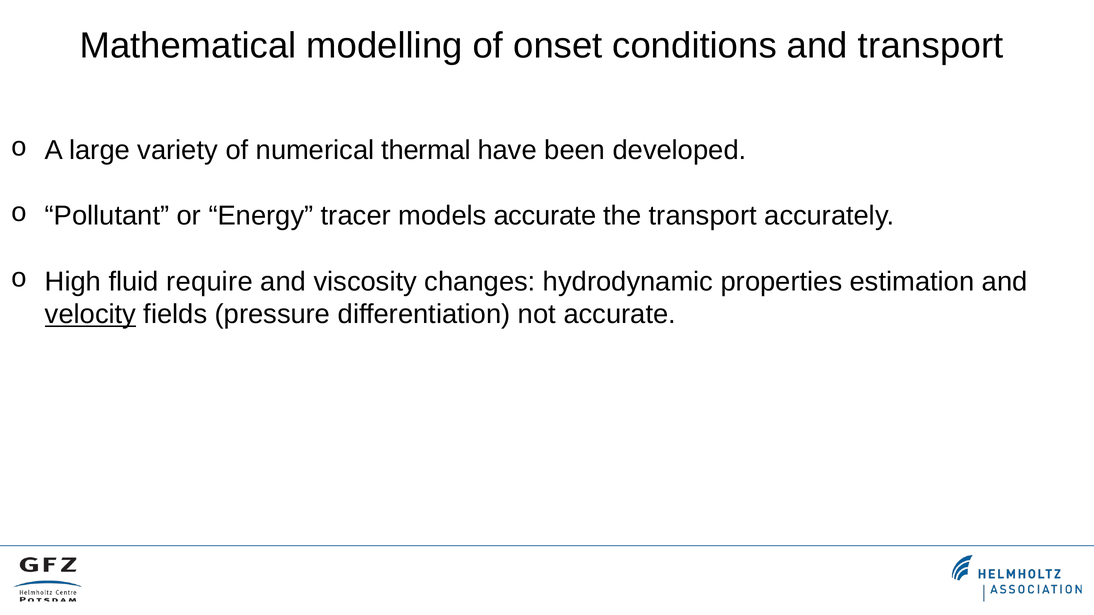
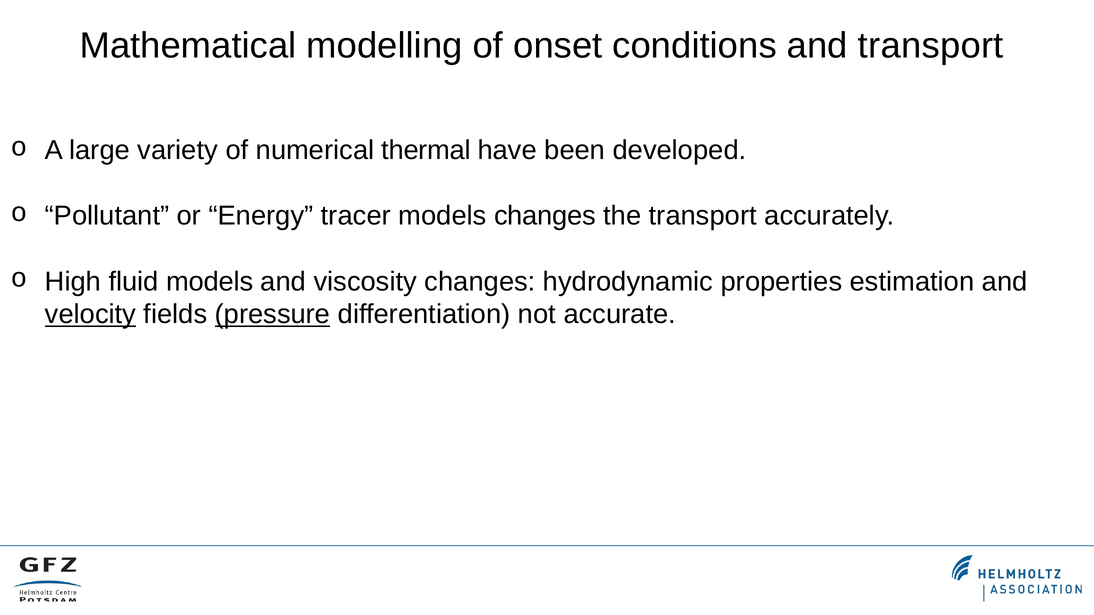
models accurate: accurate -> changes (545, 216)
fluid require: require -> models (210, 282)
pressure underline: none -> present (272, 315)
